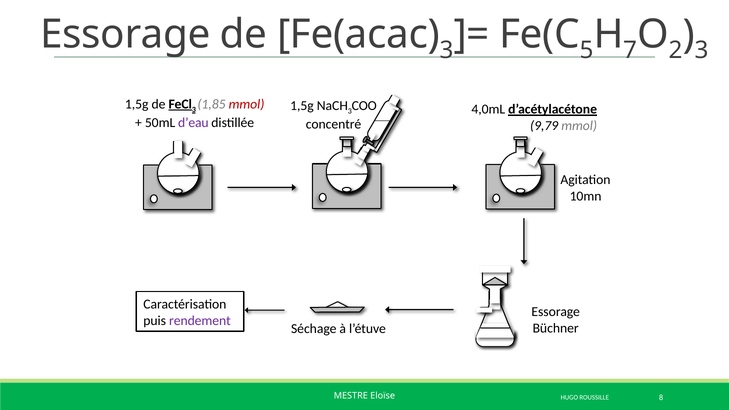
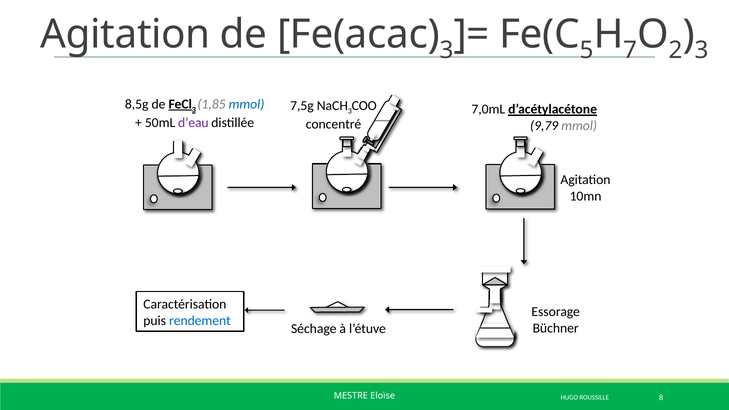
Essorage: Essorage -> Agitation (125, 34)
1,5g: 1,5g -> 8,5g (137, 104)
mmol colour: red -> blue (247, 104)
1,5g: 1,5g -> 7,5g (302, 106)
4,0mL: 4,0mL -> 7,0mL (488, 109)
rendement colour: purple -> blue (200, 321)
